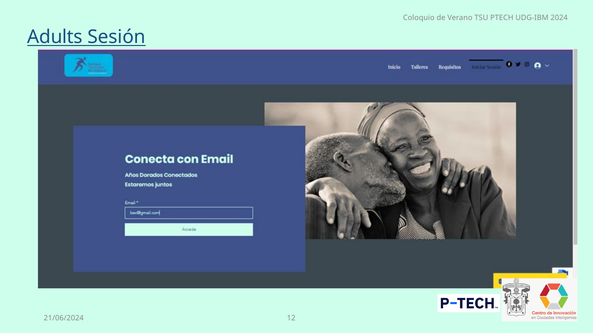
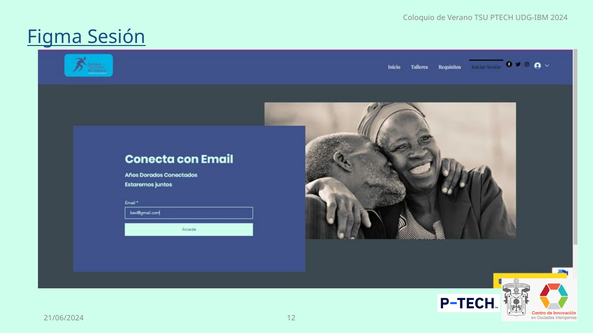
Adults: Adults -> Figma (55, 37)
